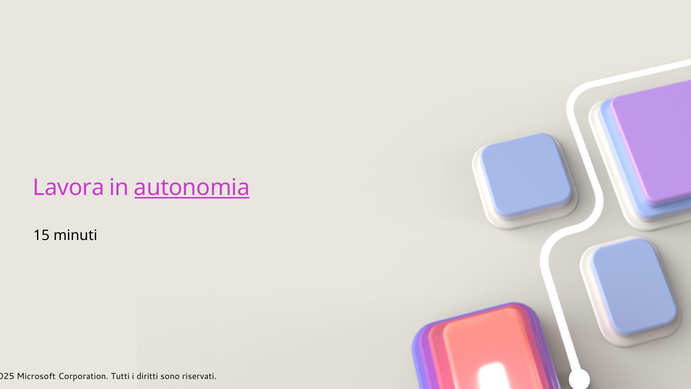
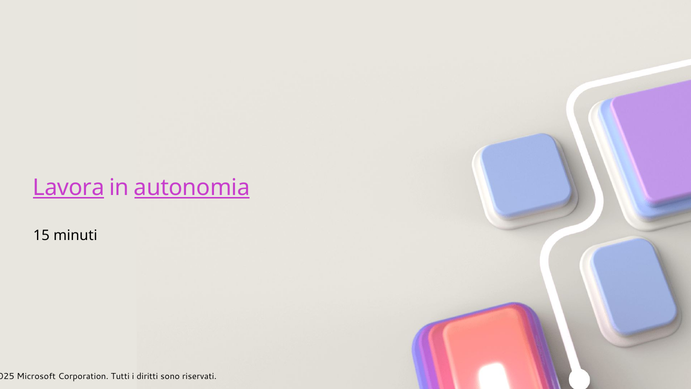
Lavora underline: none -> present (69, 188)
